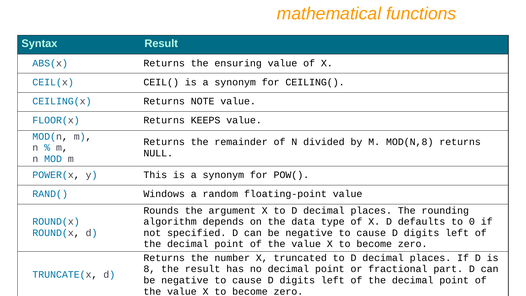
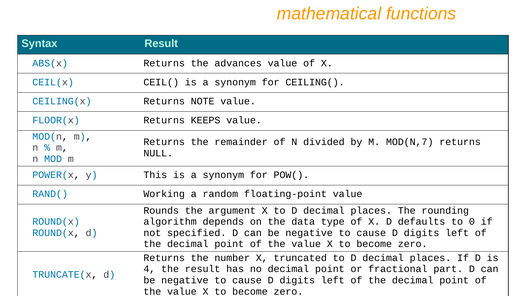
ensuring: ensuring -> advances (238, 63)
MOD(N,8: MOD(N,8 -> MOD(N,7 (410, 142)
Windows: Windows -> Working (164, 194)
8: 8 -> 4 (149, 269)
